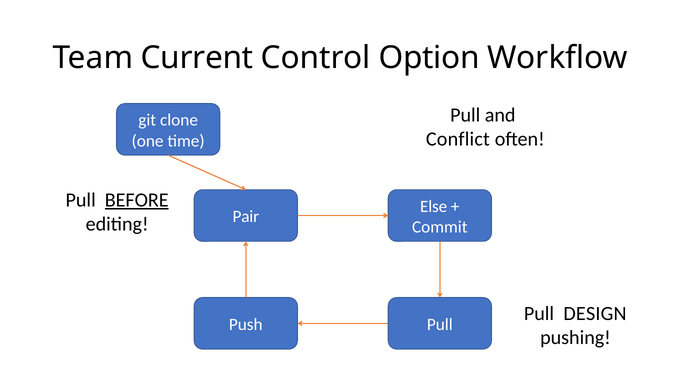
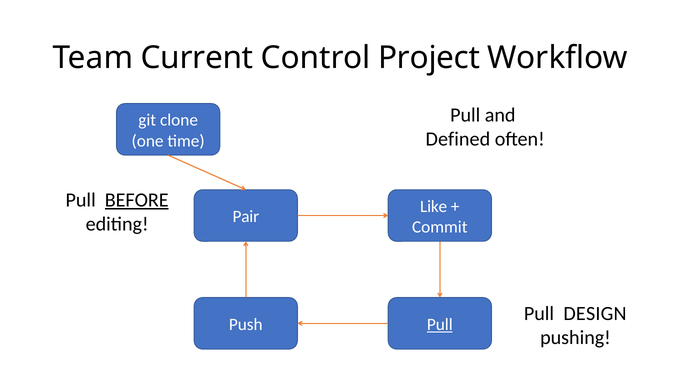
Option: Option -> Project (429, 58)
Conflict: Conflict -> Defined (458, 139)
Else: Else -> Like (434, 206)
Pull underline: none -> present (440, 325)
